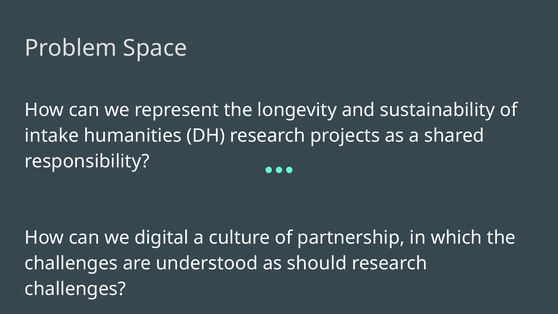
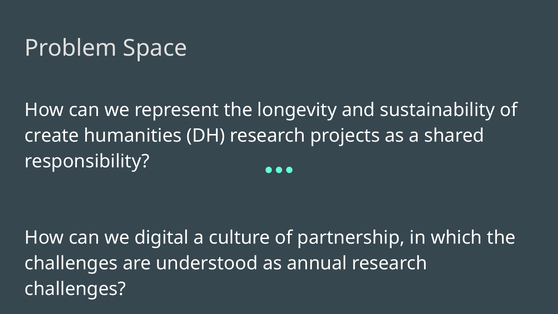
intake: intake -> create (52, 136)
should: should -> annual (317, 263)
